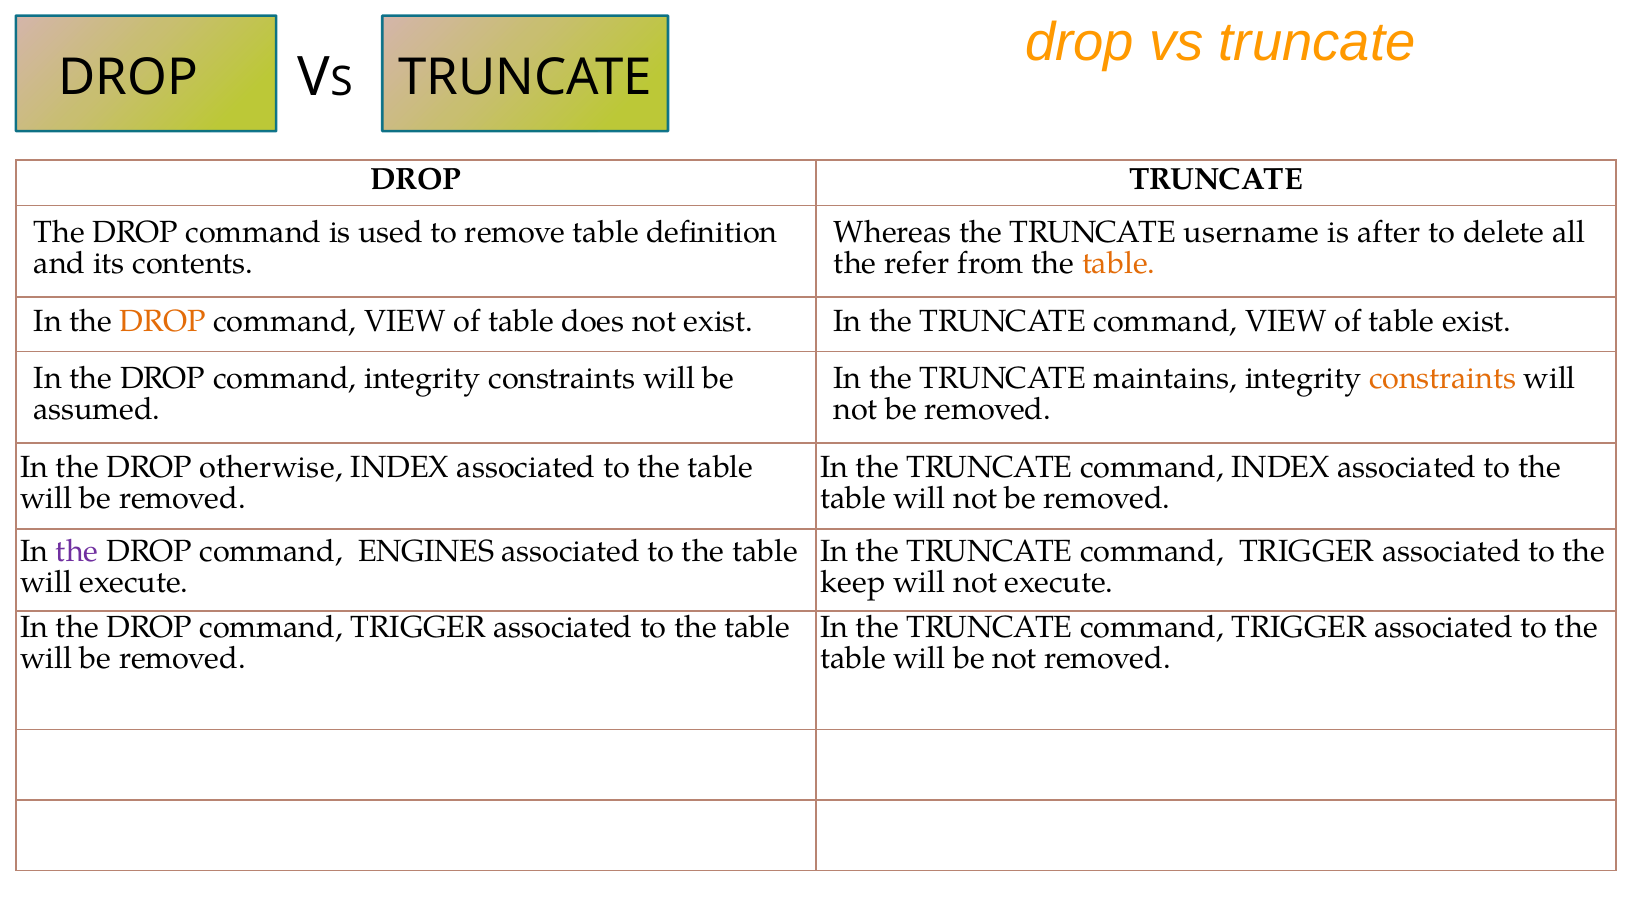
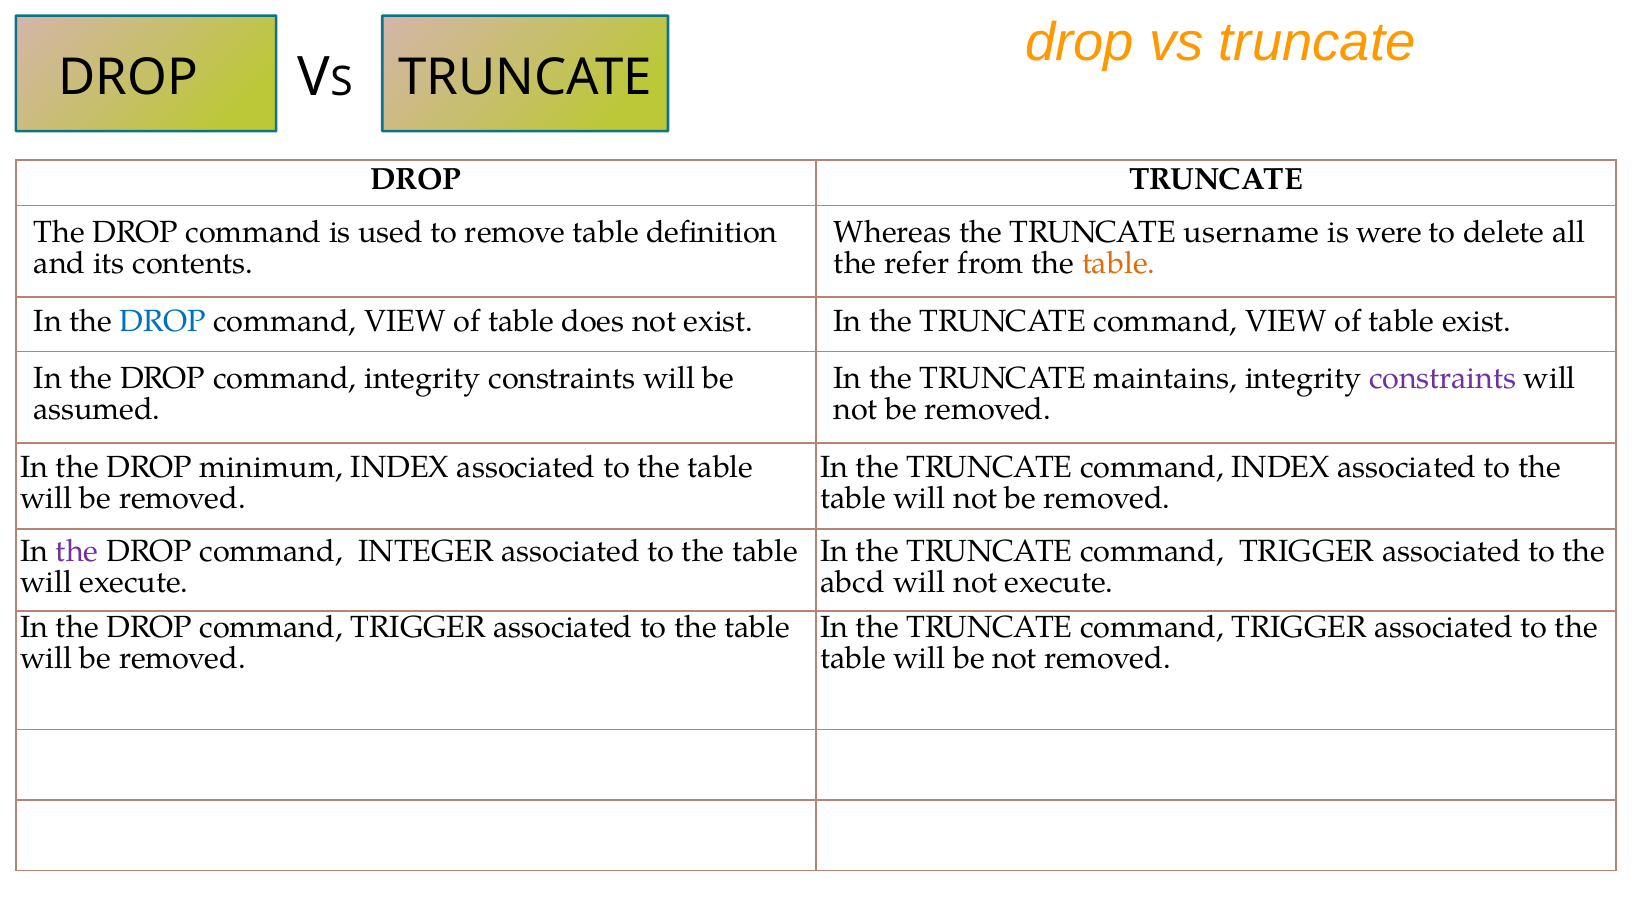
after: after -> were (1389, 232)
DROP colour: orange -> blue (163, 321)
constraints colour: orange -> purple (1443, 379)
otherwise: otherwise -> minimum (271, 467)
ENGINES: ENGINES -> INTEGER (426, 551)
keep: keep -> abcd (853, 582)
